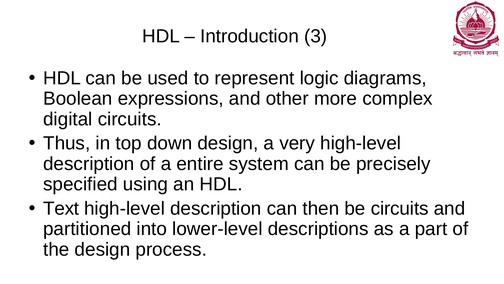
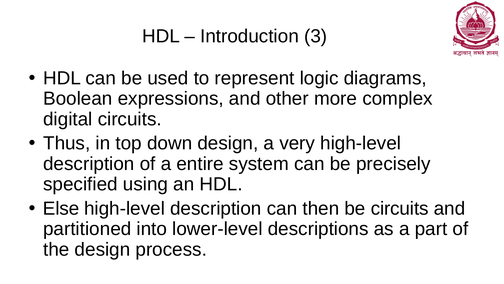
Text: Text -> Else (61, 208)
